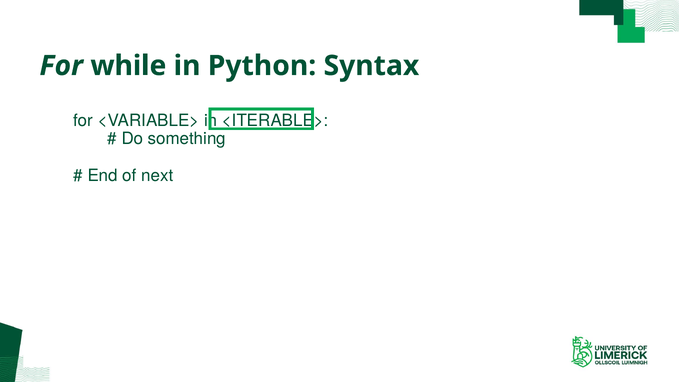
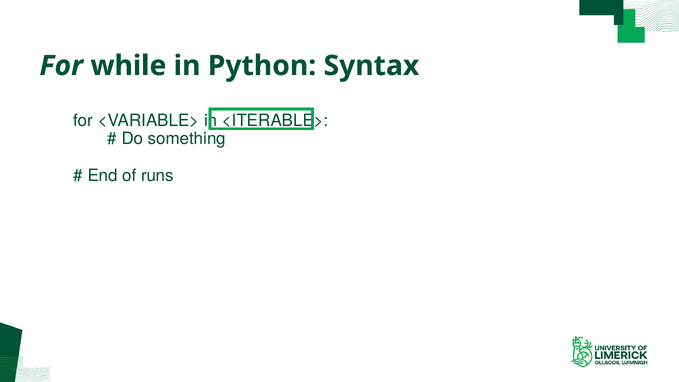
next: next -> runs (157, 175)
